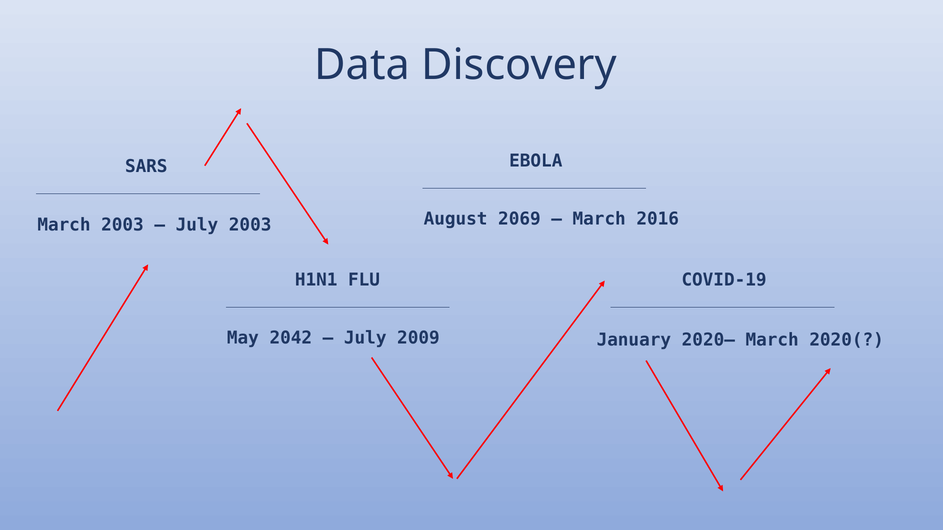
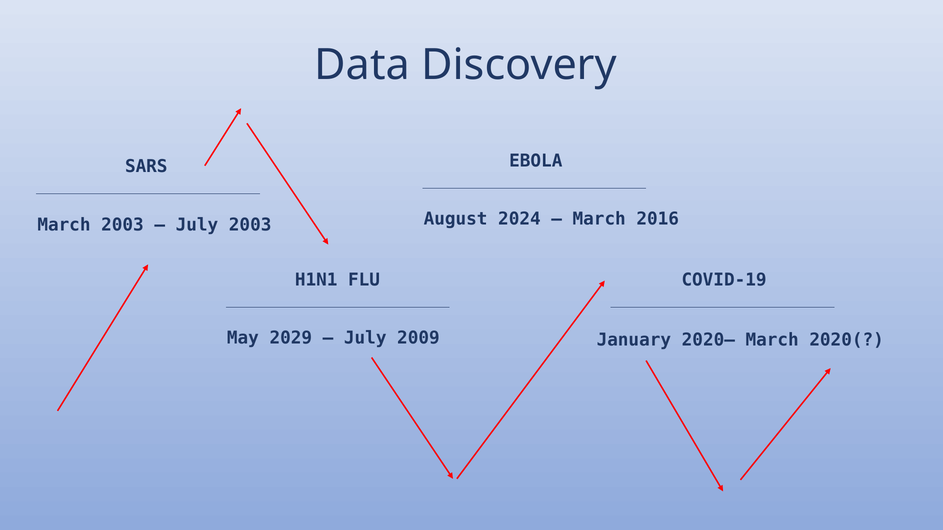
2069: 2069 -> 2024 (519, 219)
2042: 2042 -> 2029 (291, 338)
